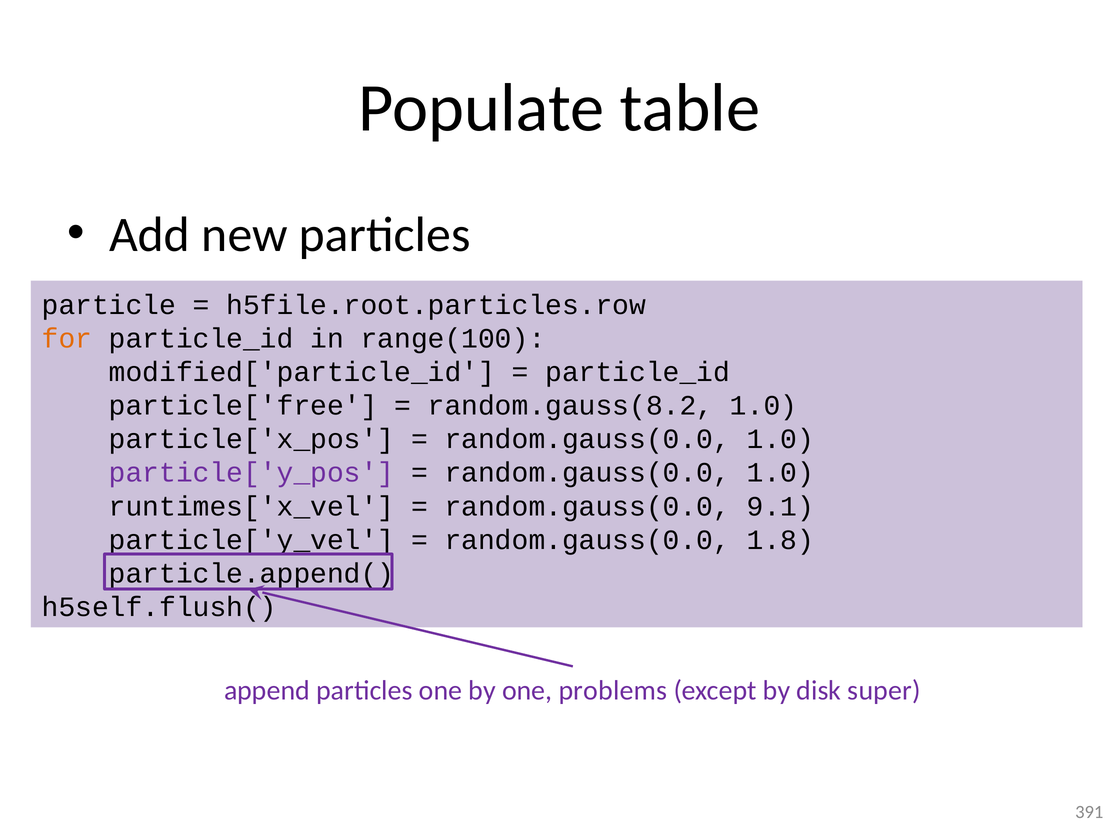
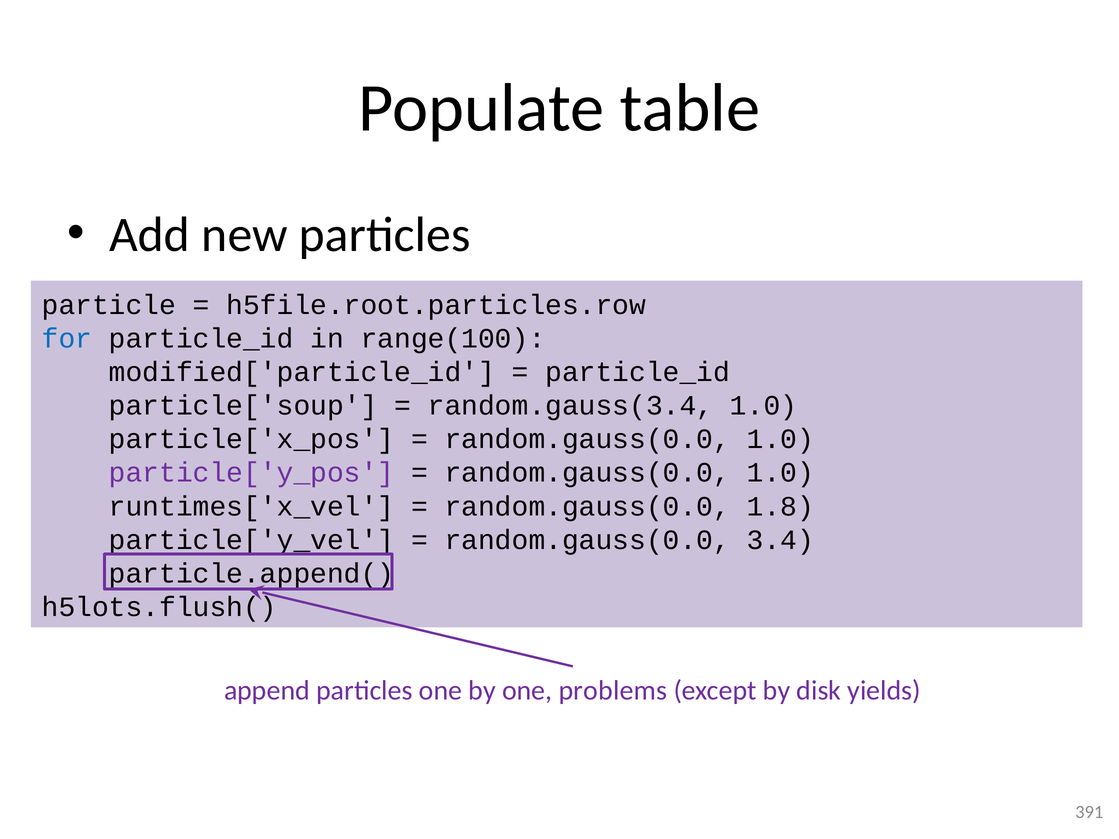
for colour: orange -> blue (67, 339)
particle['free: particle['free -> particle['soup (243, 406)
random.gauss(8.2: random.gauss(8.2 -> random.gauss(3.4 (570, 406)
9.1: 9.1 -> 1.8 (780, 506)
1.8: 1.8 -> 3.4 (780, 540)
h5self.flush(: h5self.flush( -> h5lots.flush( (159, 607)
super: super -> yields (884, 691)
